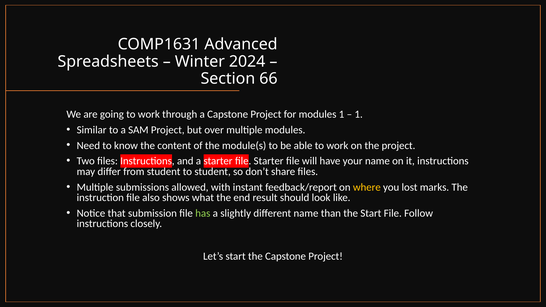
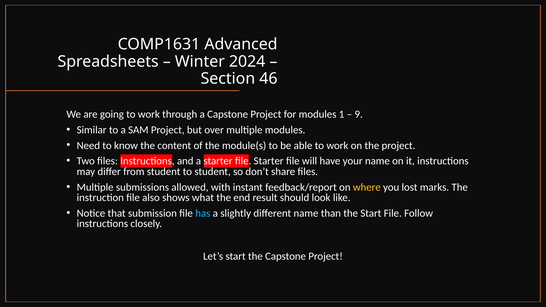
66: 66 -> 46 (268, 79)
1: 1 -> 9 (359, 114)
has colour: light green -> light blue (203, 213)
